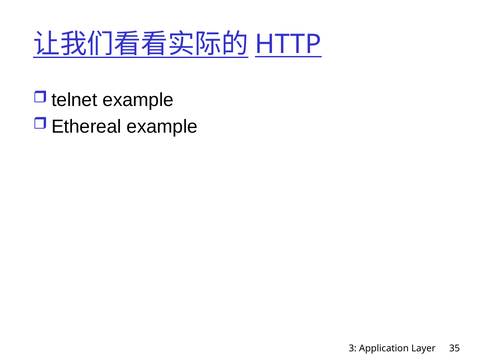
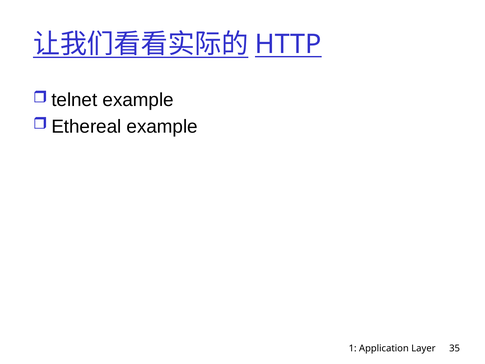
3: 3 -> 1 (353, 348)
